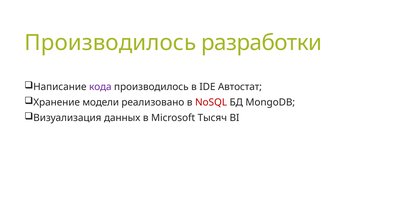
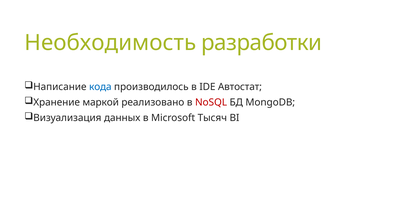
Производилось: Производилось -> Необходимость (110, 43)
кода colour: purple -> blue (100, 87)
модели: модели -> маркой (101, 102)
